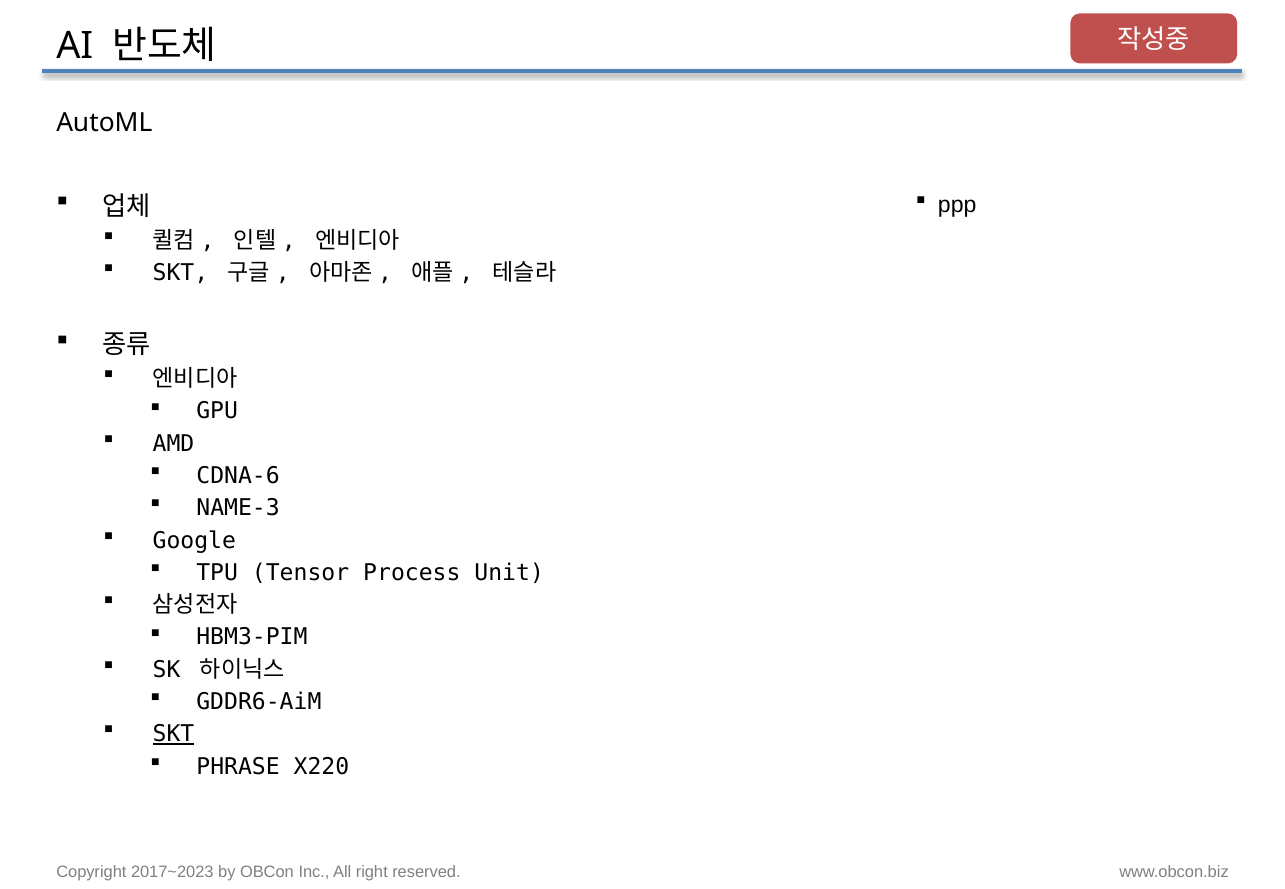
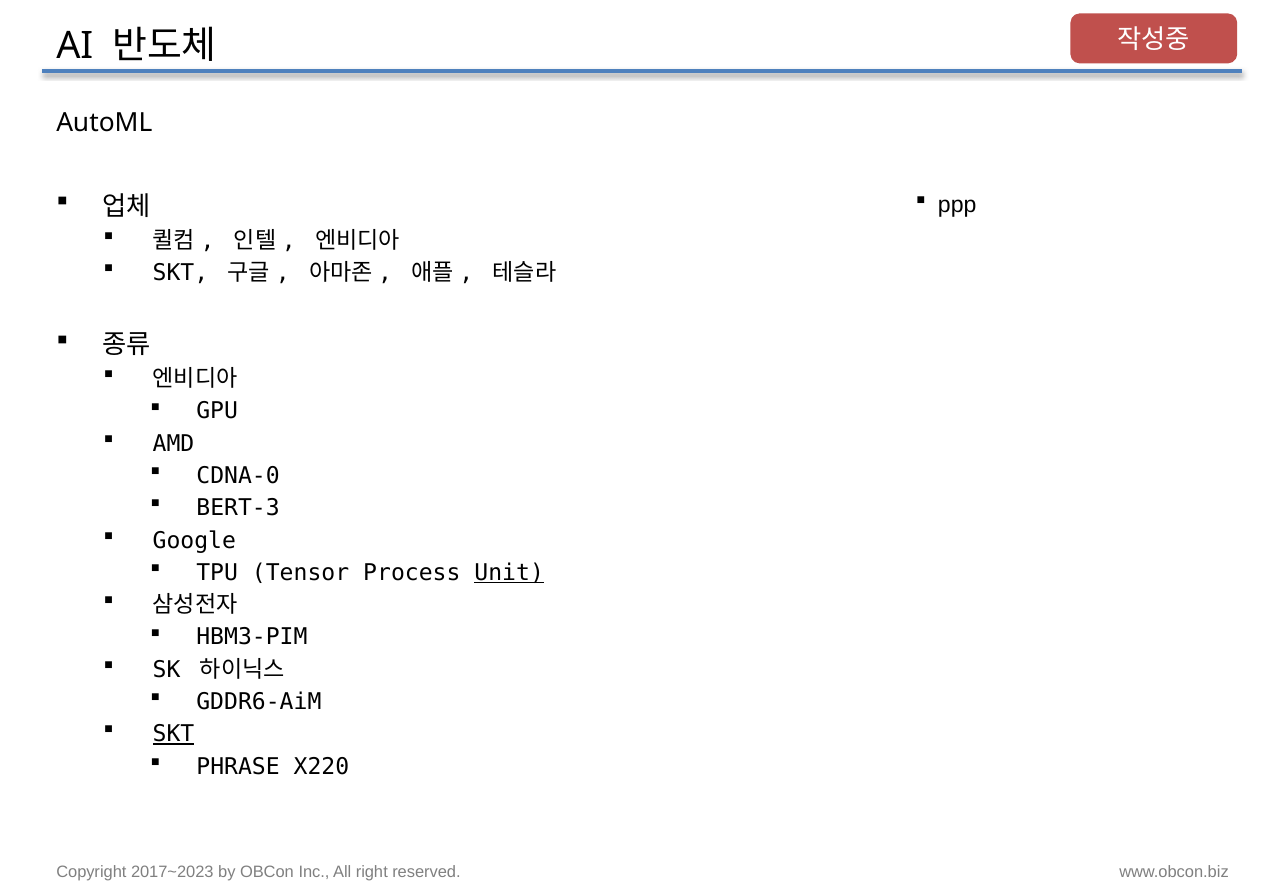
CDNA-6: CDNA-6 -> CDNA-0 (238, 476)
NAME-3: NAME-3 -> BERT-3 (238, 508)
Unit underline: none -> present (509, 573)
